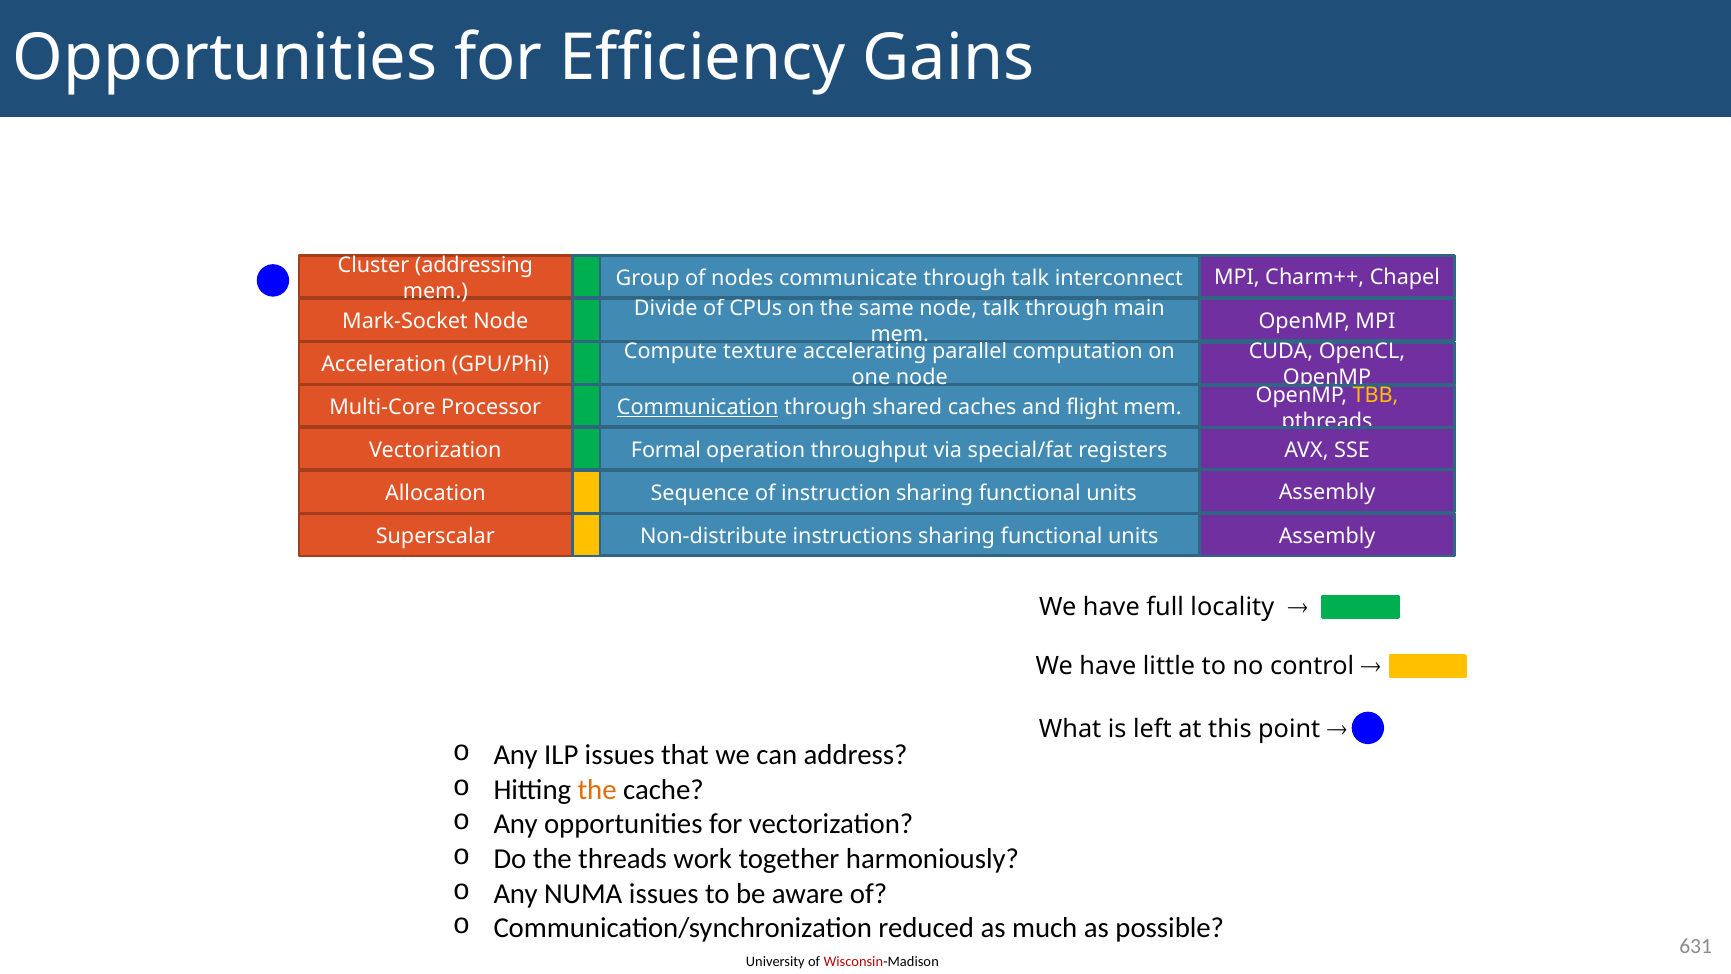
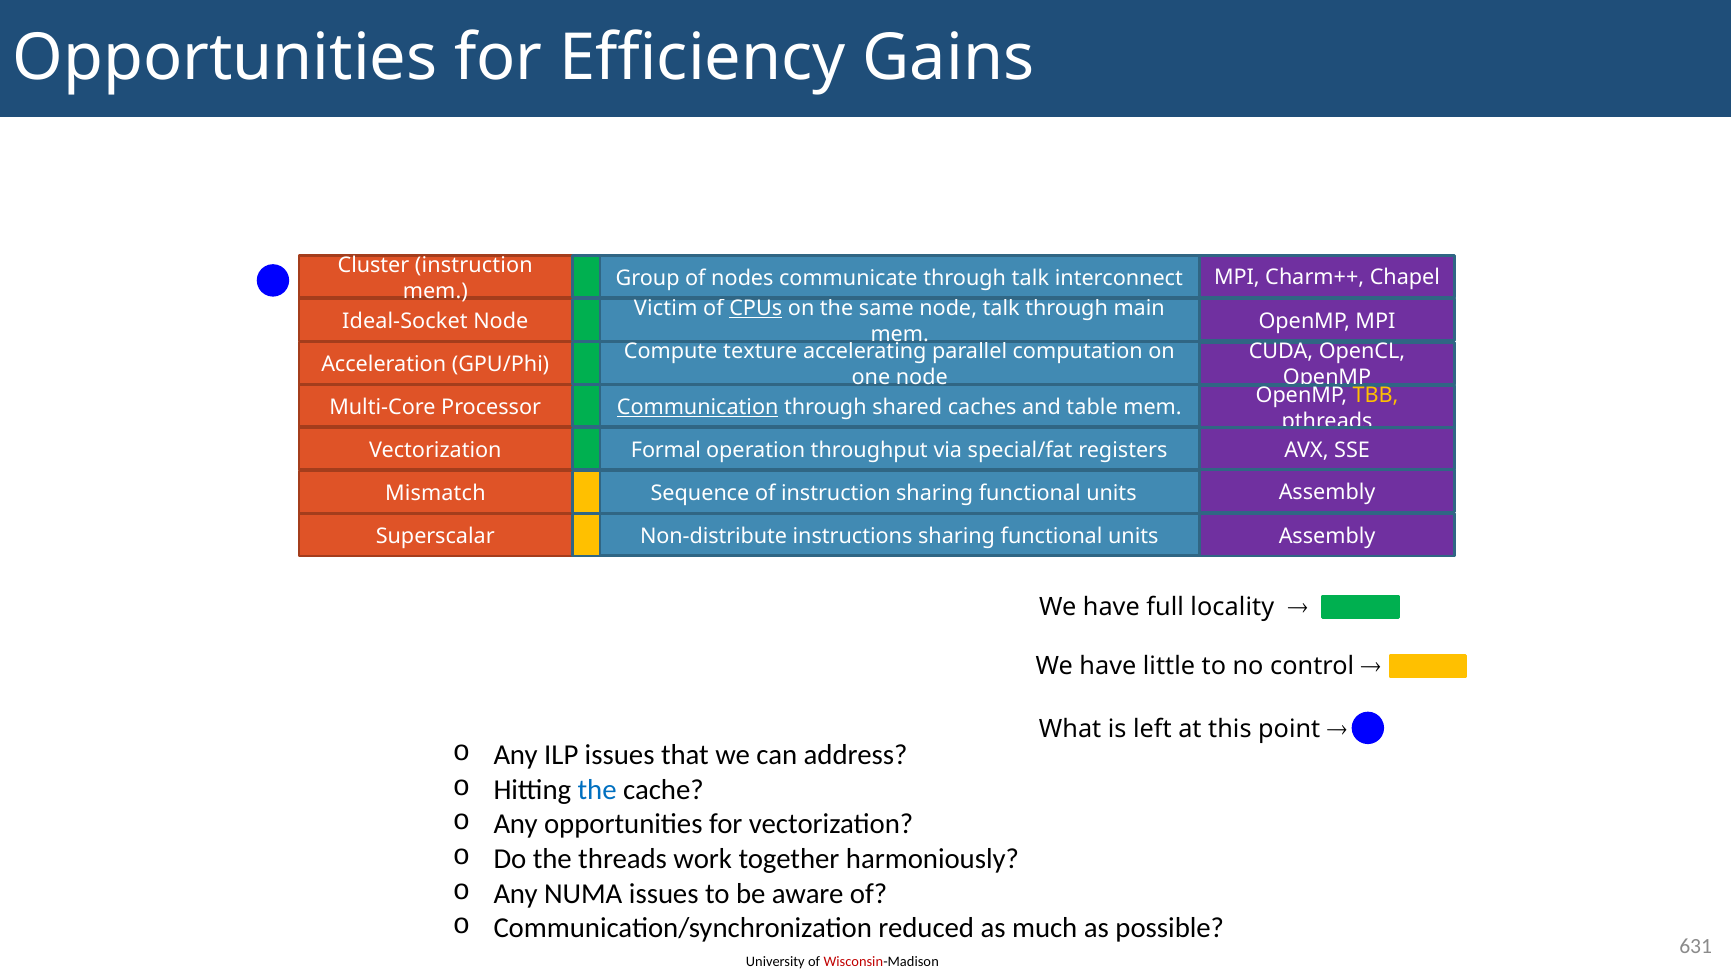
Cluster addressing: addressing -> instruction (474, 265)
Divide: Divide -> Victim (666, 308)
CPUs underline: none -> present (756, 308)
Mark-Socket: Mark-Socket -> Ideal-Socket (405, 321)
flight: flight -> table (1092, 407)
Allocation: Allocation -> Mismatch (435, 493)
the colour: orange -> blue (597, 789)
